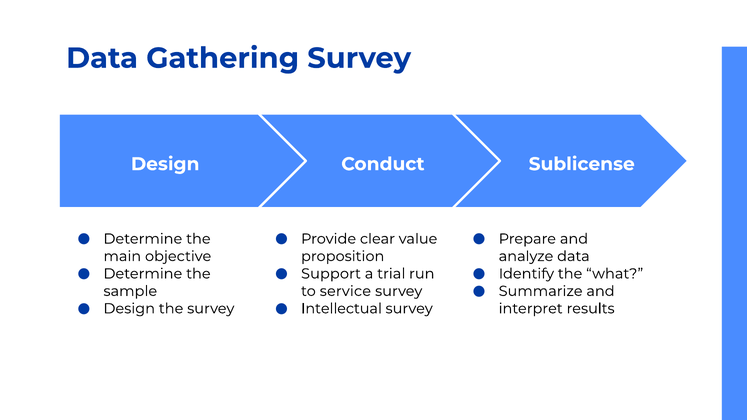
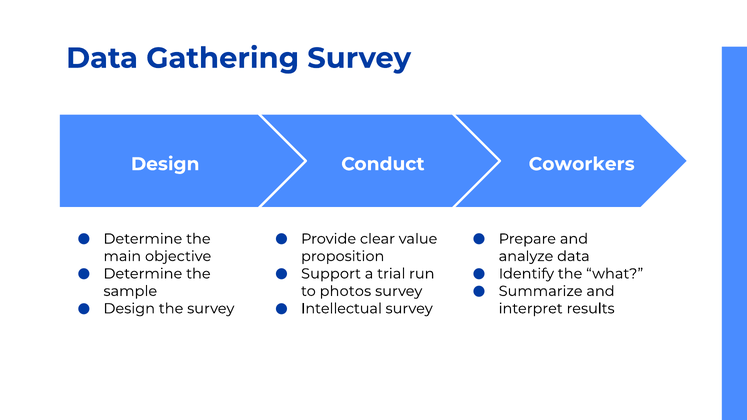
Sublicense: Sublicense -> Coworkers (582, 164)
service: service -> photos (345, 291)
